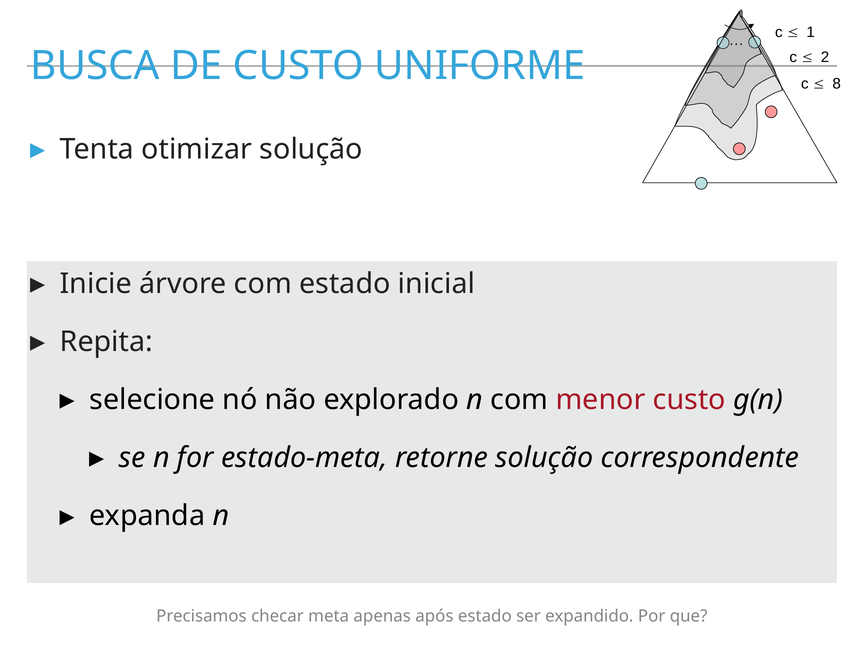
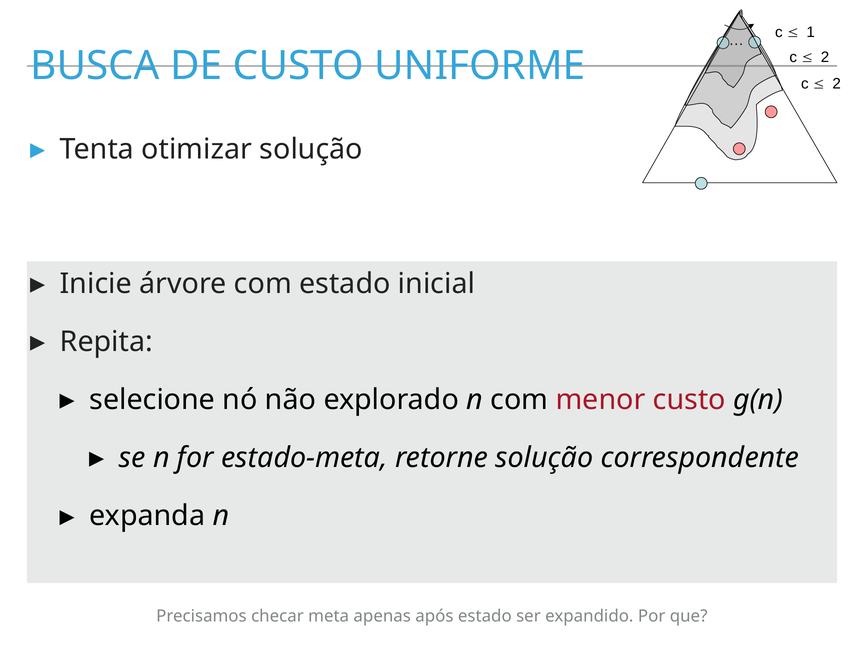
8: 8 -> 2 (837, 84)
